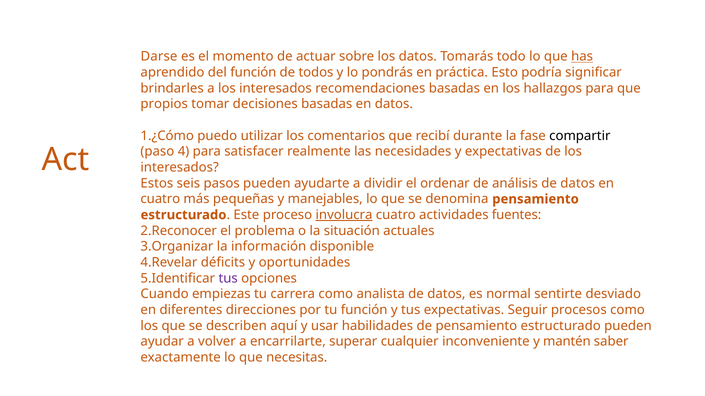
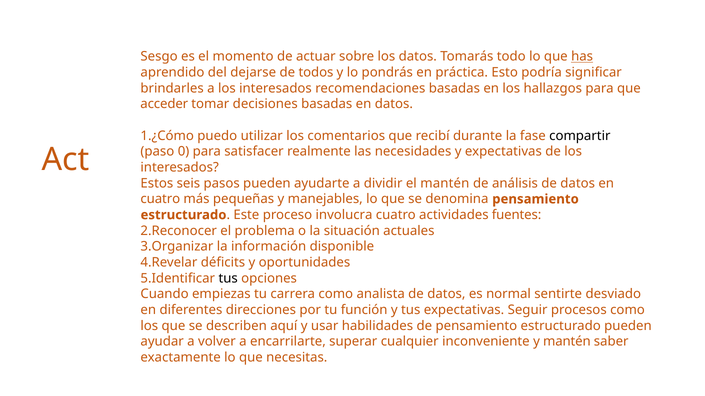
Darse: Darse -> Sesgo (159, 57)
del función: función -> dejarse (253, 72)
propios: propios -> acceder (164, 104)
4: 4 -> 0 (184, 152)
el ordenar: ordenar -> mantén (445, 183)
involucra underline: present -> none (344, 215)
tus colour: purple -> black (228, 279)
